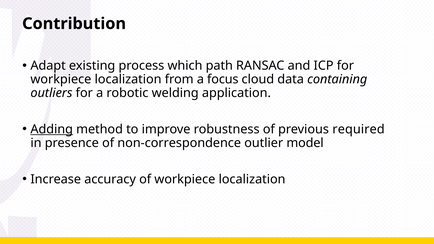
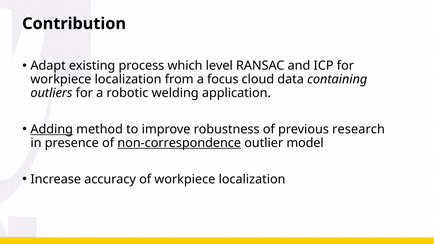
path: path -> level (219, 66)
required: required -> research (359, 129)
non-correspondence underline: none -> present (179, 143)
